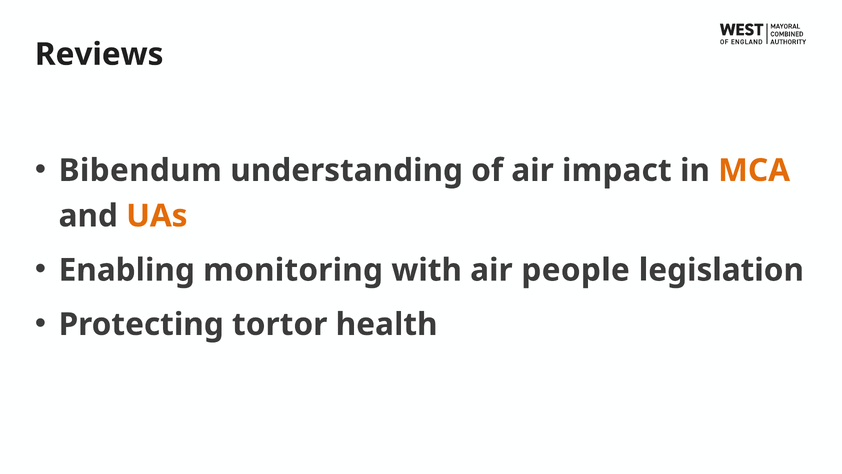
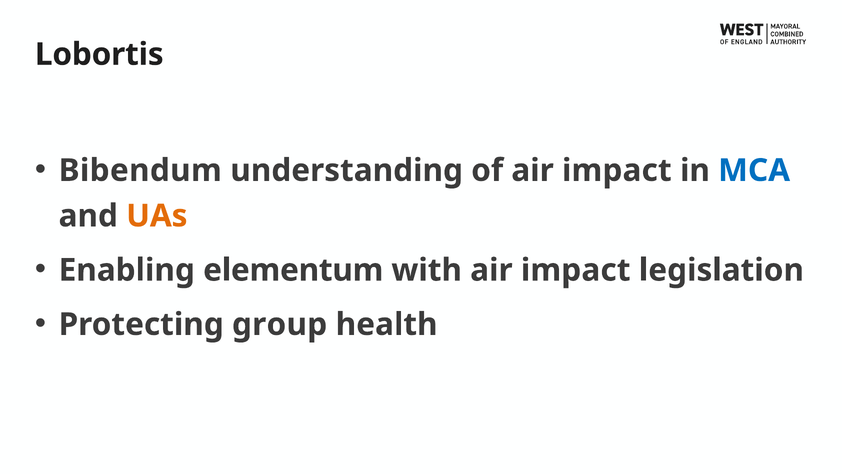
Reviews: Reviews -> Lobortis (99, 54)
MCA colour: orange -> blue (754, 170)
monitoring: monitoring -> elementum (293, 270)
with air people: people -> impact (576, 270)
tortor: tortor -> group (280, 324)
